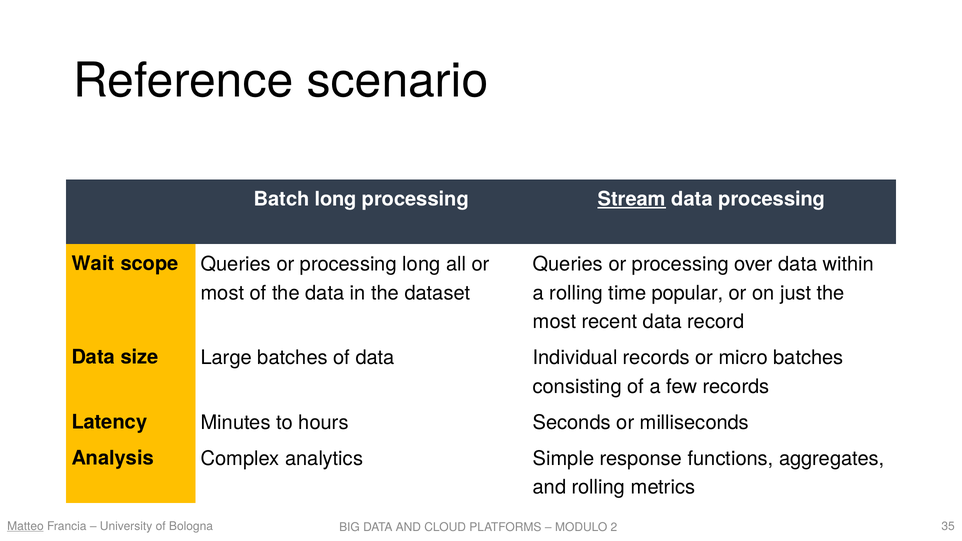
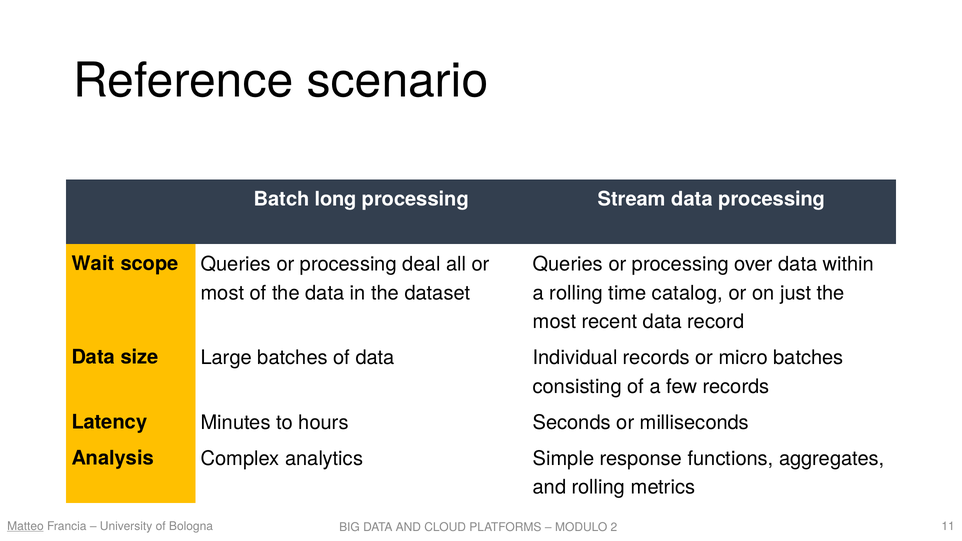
Stream underline: present -> none (632, 199)
processing long: long -> deal (422, 264)
popular: popular -> catalog (688, 293)
35: 35 -> 11 (948, 526)
